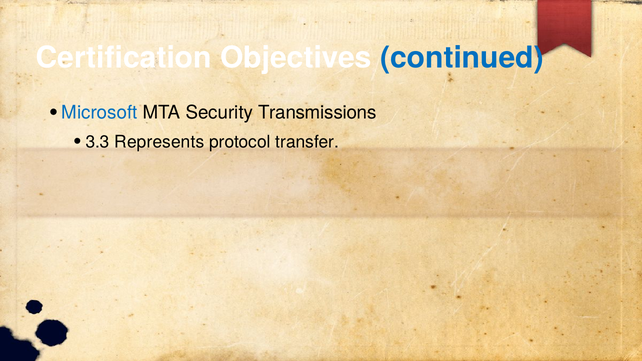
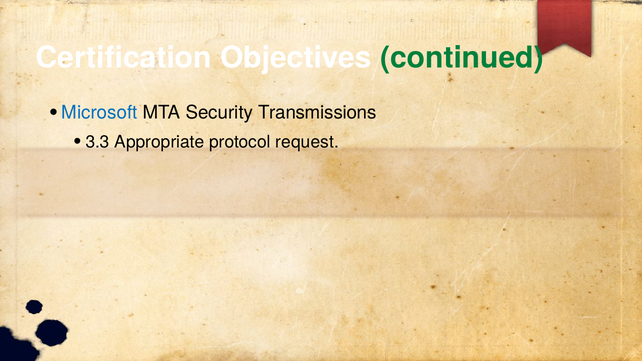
continued colour: blue -> green (462, 58)
Represents: Represents -> Appropriate (159, 142)
transfer: transfer -> request (307, 142)
